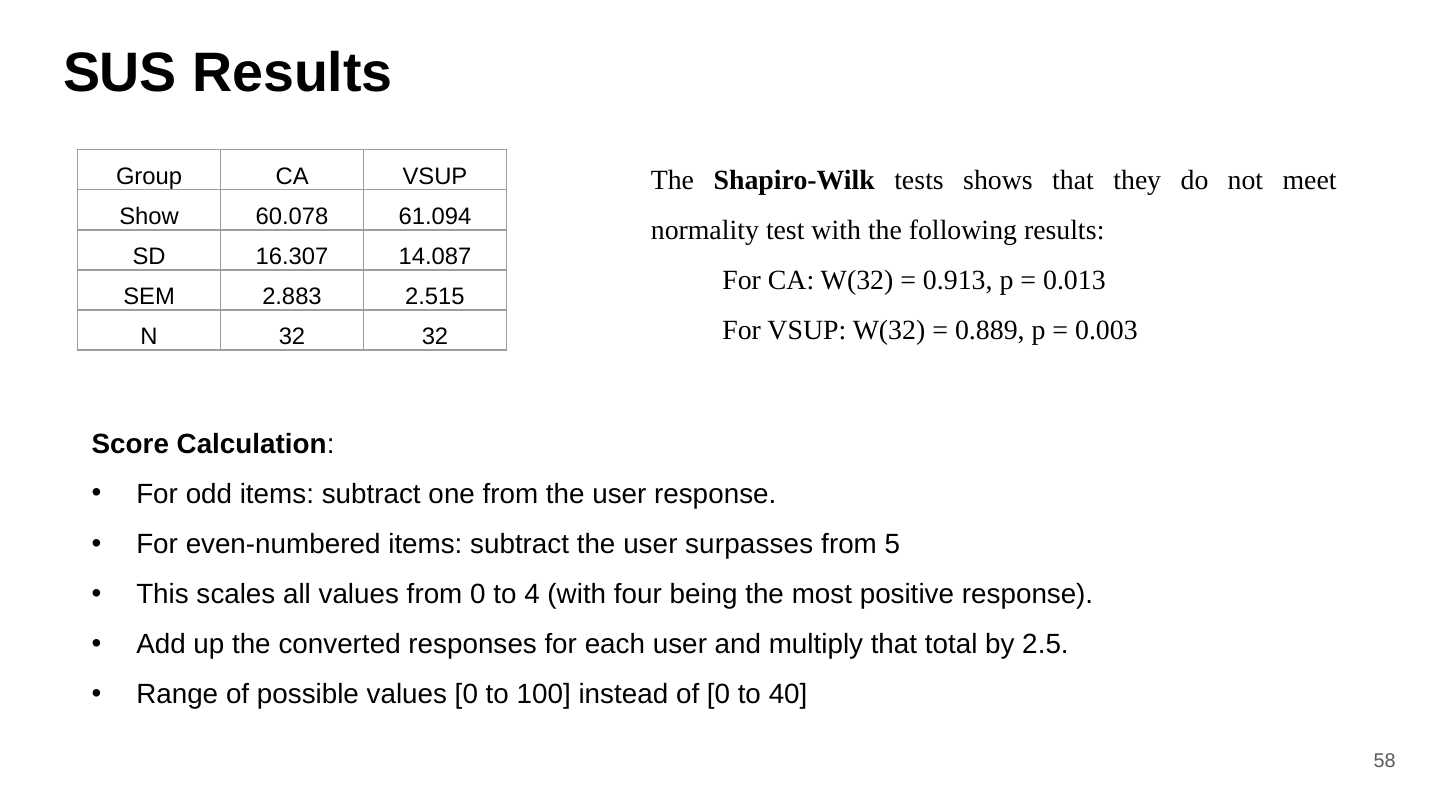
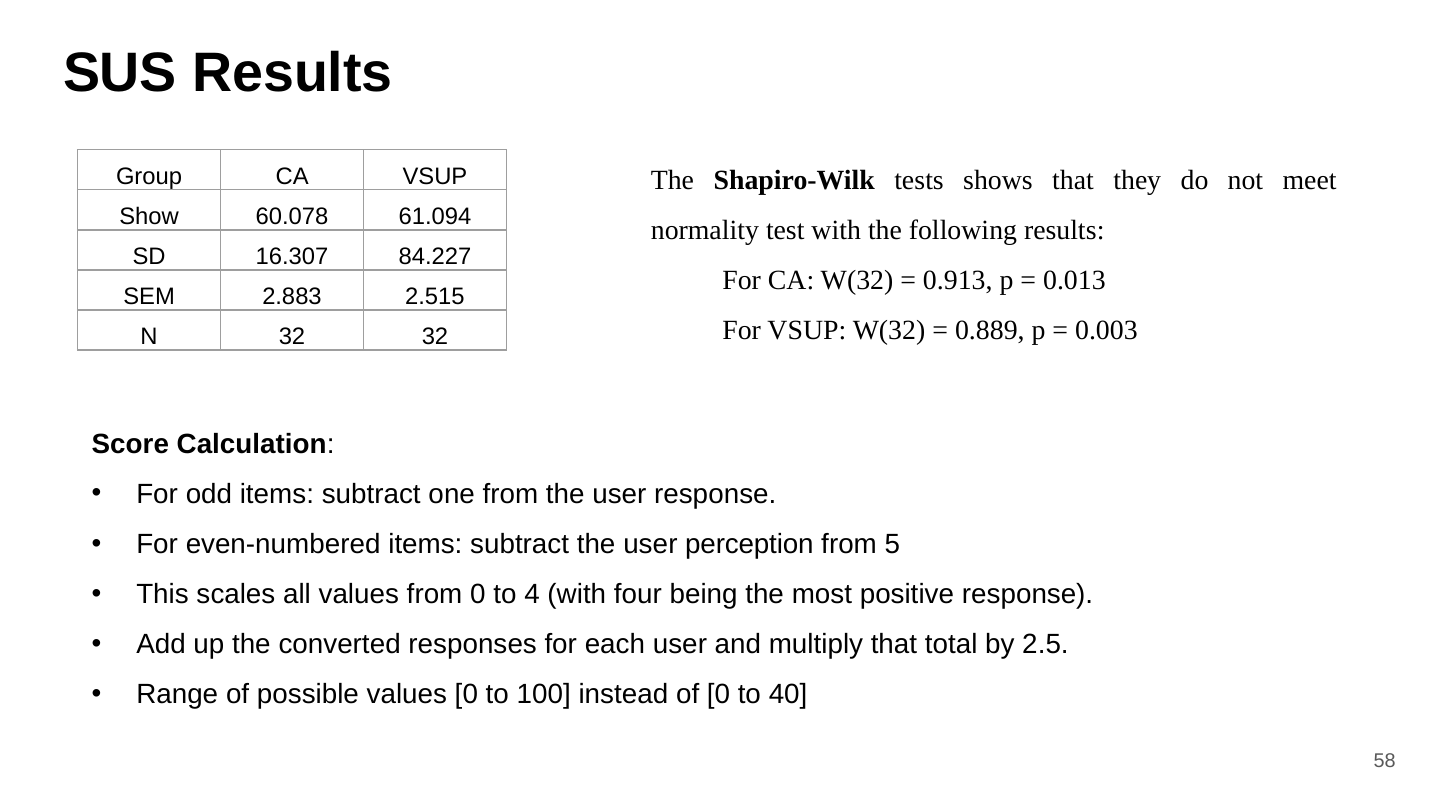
14.087: 14.087 -> 84.227 (435, 257)
surpasses: surpasses -> perception (749, 544)
